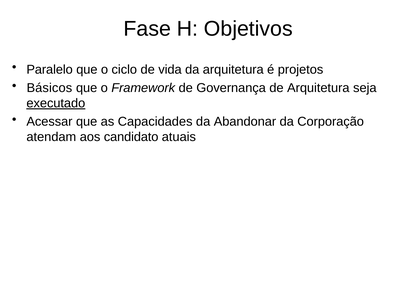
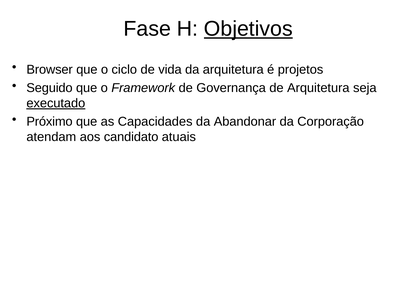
Objetivos underline: none -> present (248, 29)
Paralelo: Paralelo -> Browser (50, 69)
Básicos: Básicos -> Seguido (50, 88)
Acessar: Acessar -> Próximo (50, 122)
